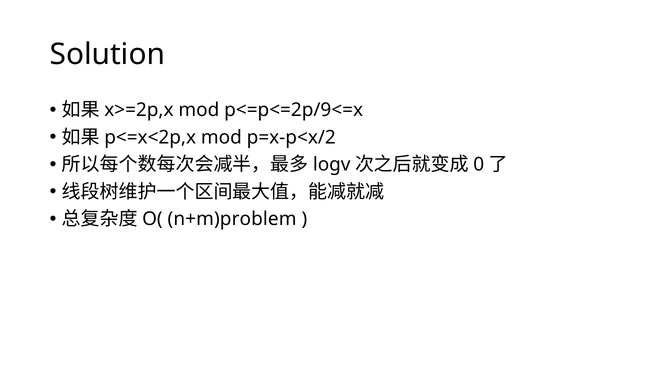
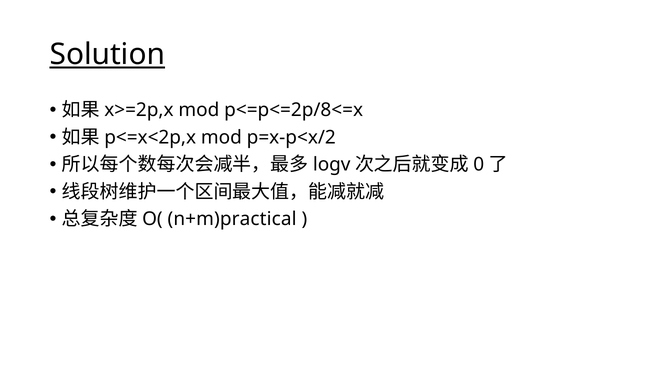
Solution underline: none -> present (107, 55)
p<=p<=2p/9<=x: p<=p<=2p/9<=x -> p<=p<=2p/8<=x (294, 110)
n+m)problem: n+m)problem -> n+m)practical (232, 219)
